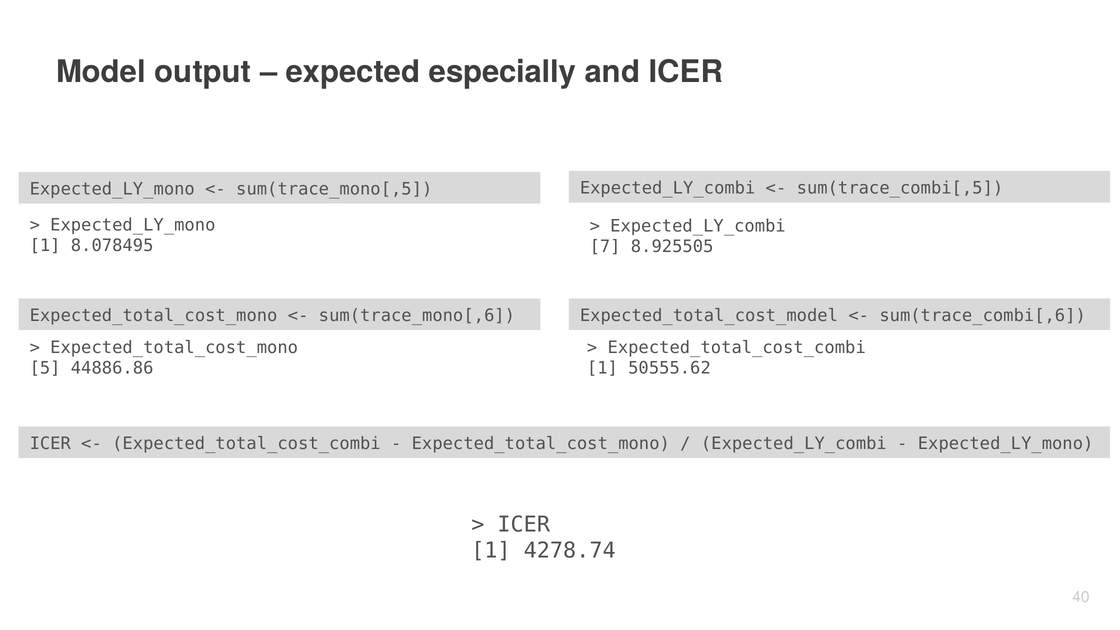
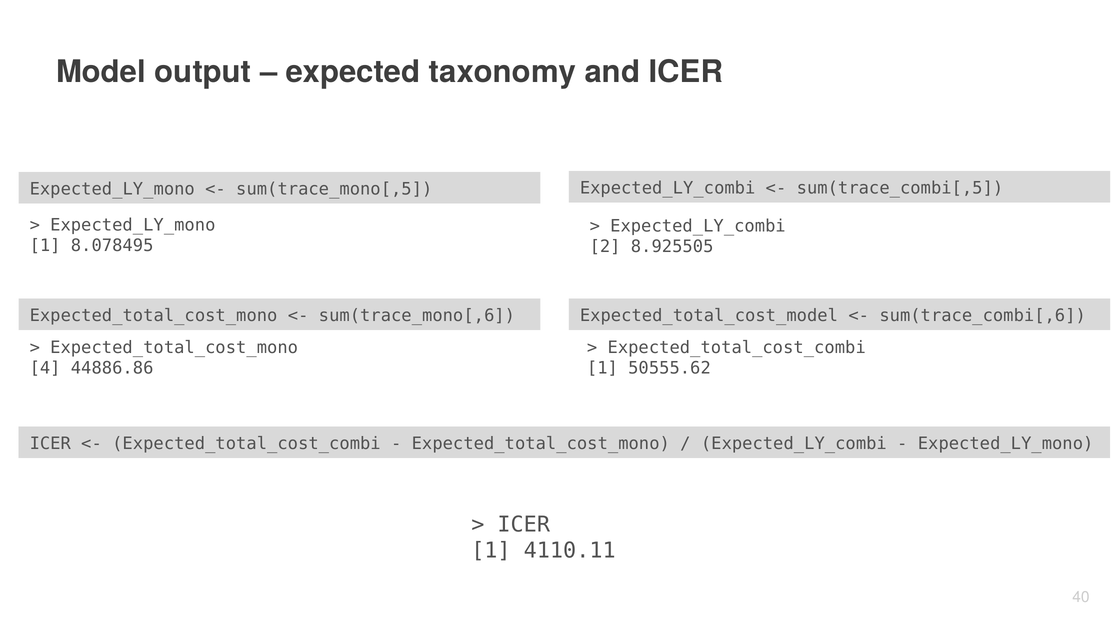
especially: especially -> taxonomy (502, 72)
7: 7 -> 2 (605, 247)
5: 5 -> 4 (45, 368)
4278.74: 4278.74 -> 4110.11 (570, 551)
